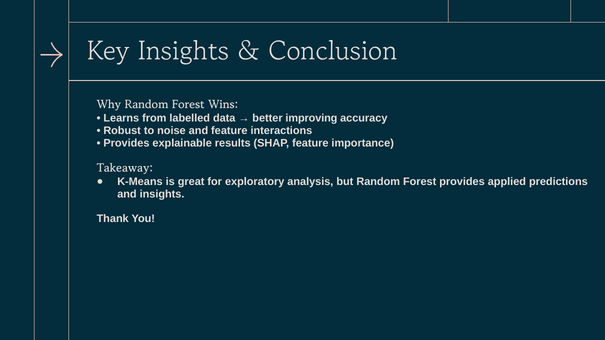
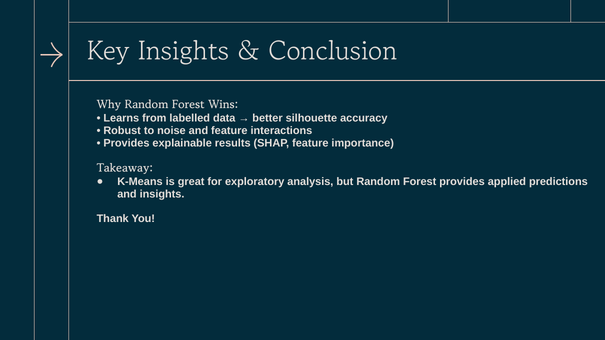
improving: improving -> silhouette (311, 118)
